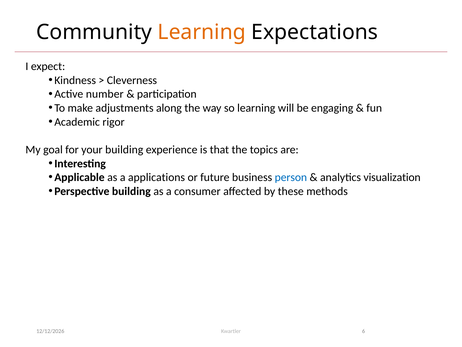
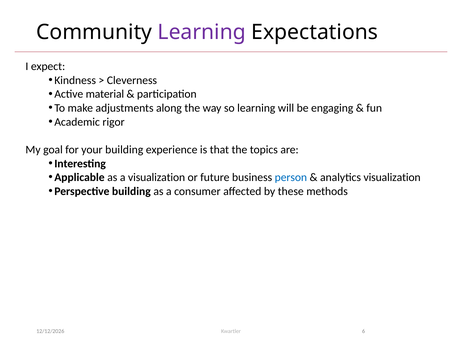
Learning colour: orange -> purple (202, 32)
number: number -> material (105, 94)
a applications: applications -> visualization (157, 177)
